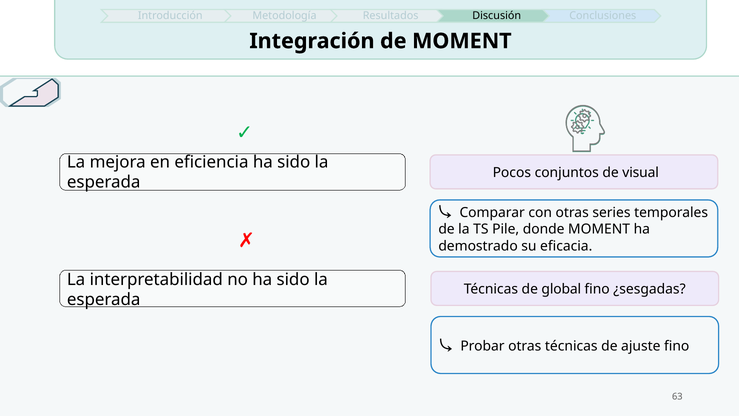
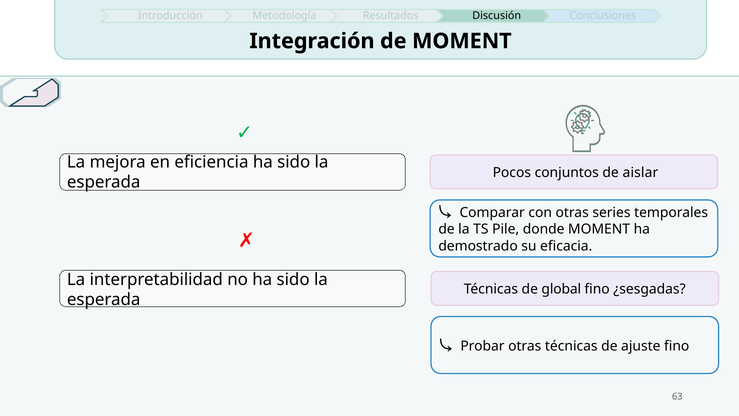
visual: visual -> aislar (640, 173)
